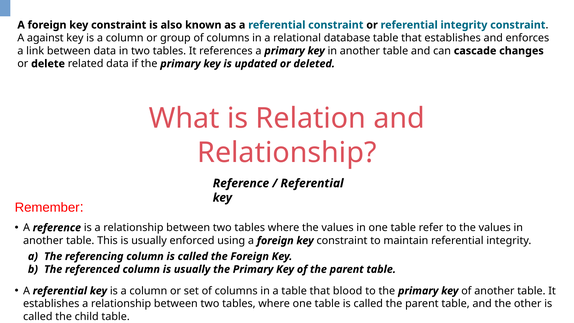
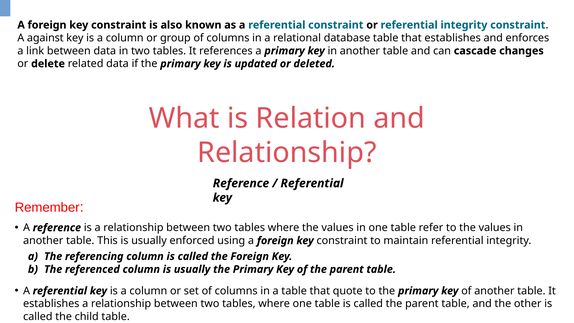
blood: blood -> quote (348, 291)
